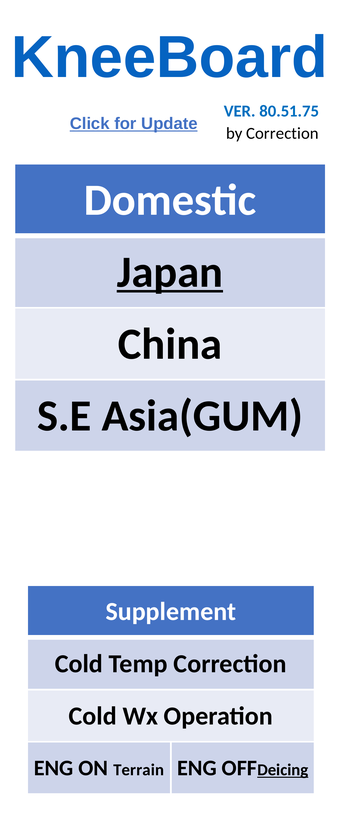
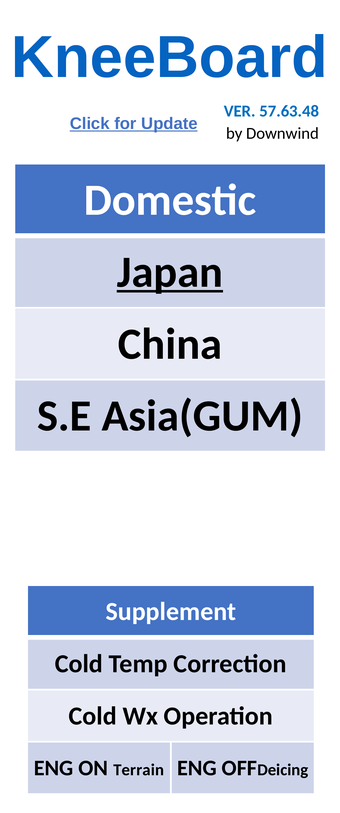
80.51.75: 80.51.75 -> 57.63.48 (289, 111)
by Correction: Correction -> Downwind (282, 134)
Deicing underline: present -> none (283, 770)
